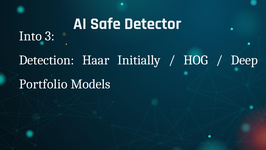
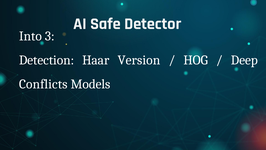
Initially: Initially -> Version (139, 60)
Portfolio: Portfolio -> Conflicts (43, 84)
